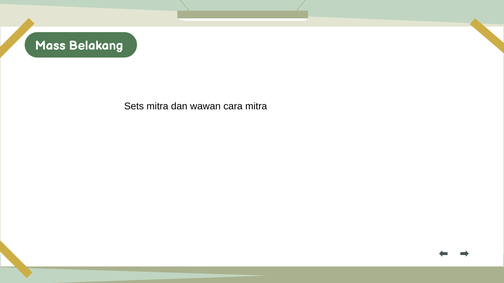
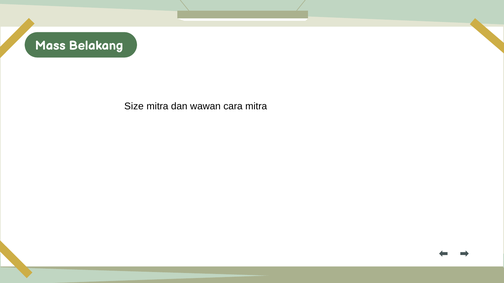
Sets: Sets -> Size (134, 106)
